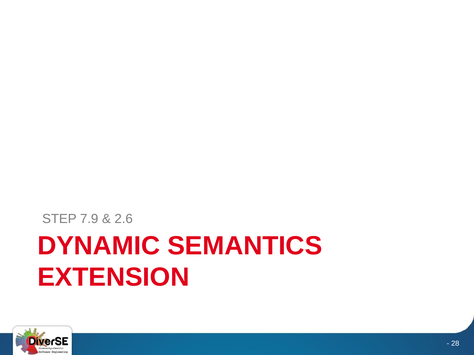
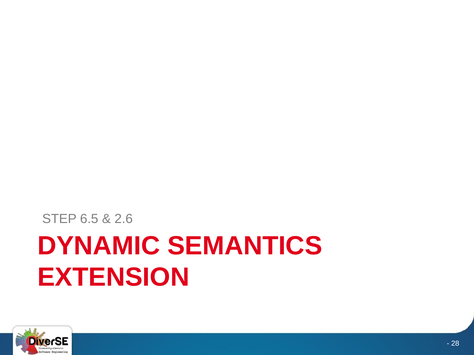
7.9: 7.9 -> 6.5 (89, 219)
